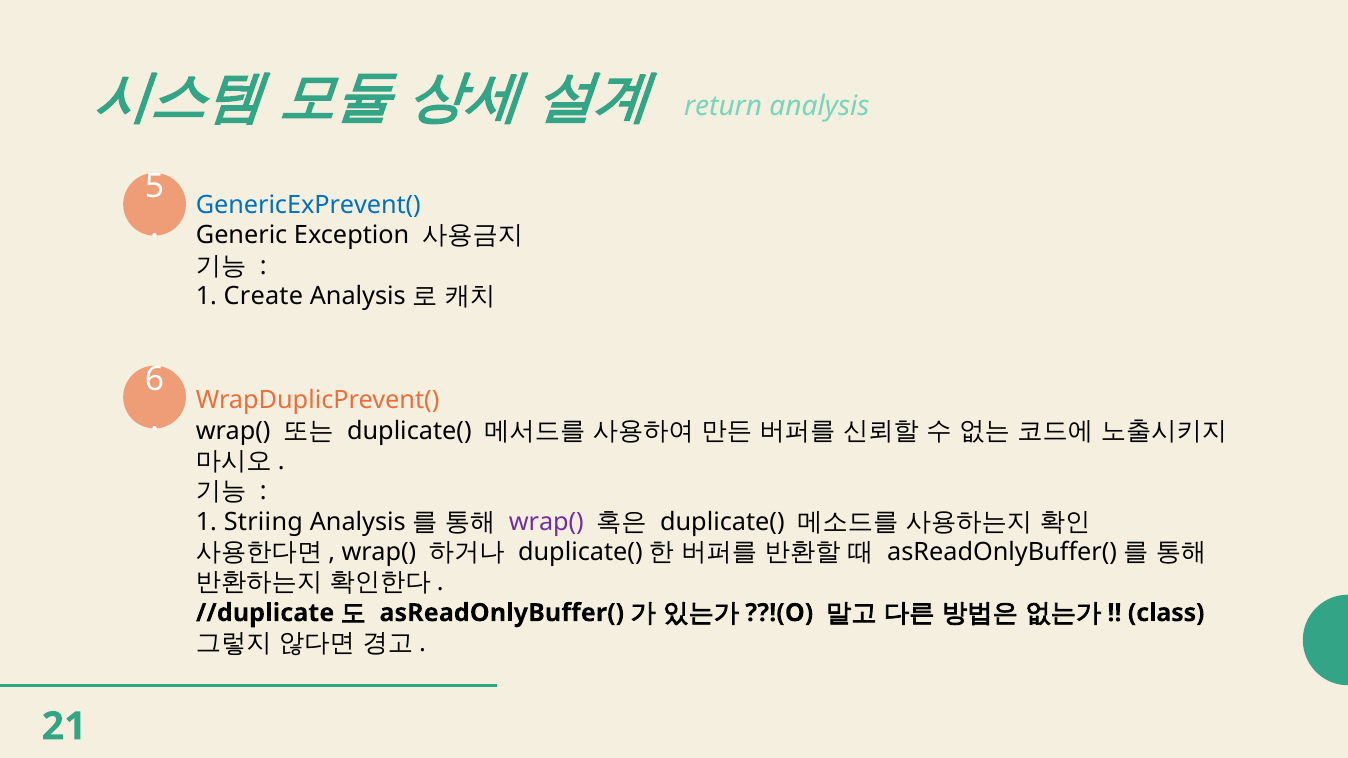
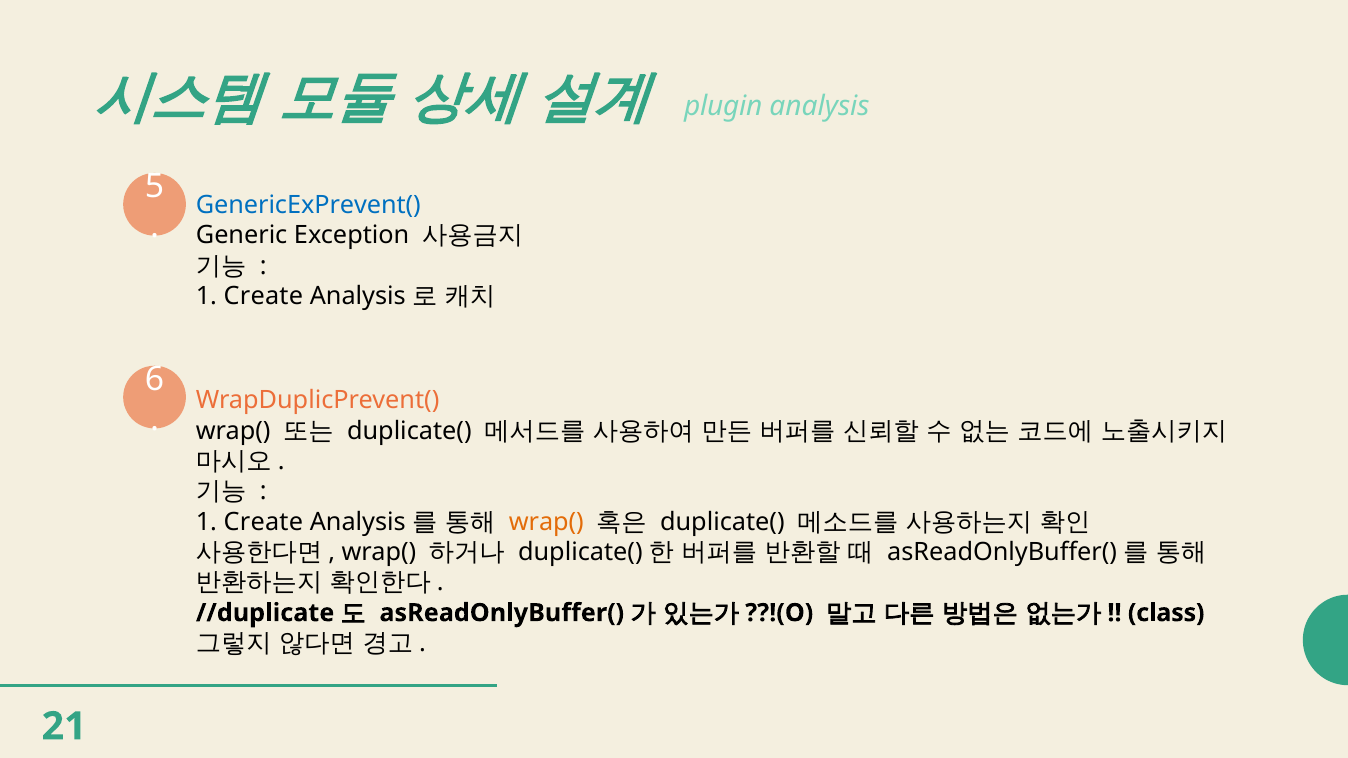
return: return -> plugin (723, 106)
Striing: Striing -> Create (263, 522)
wrap( colour: purple -> orange (546, 522)
